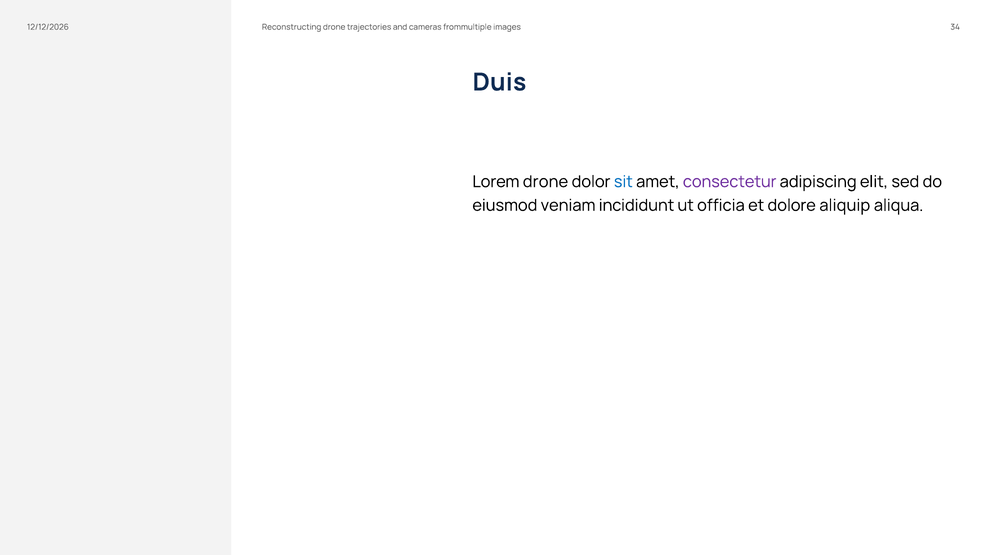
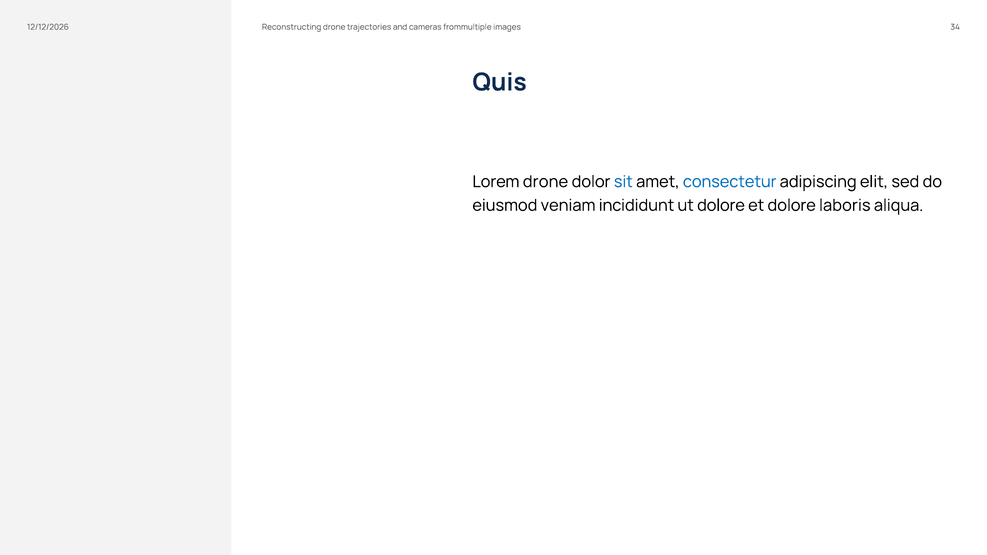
Duis: Duis -> Quis (500, 82)
consectetur colour: purple -> blue (730, 182)
ut officia: officia -> dolore (721, 205)
aliquip: aliquip -> laboris (845, 205)
